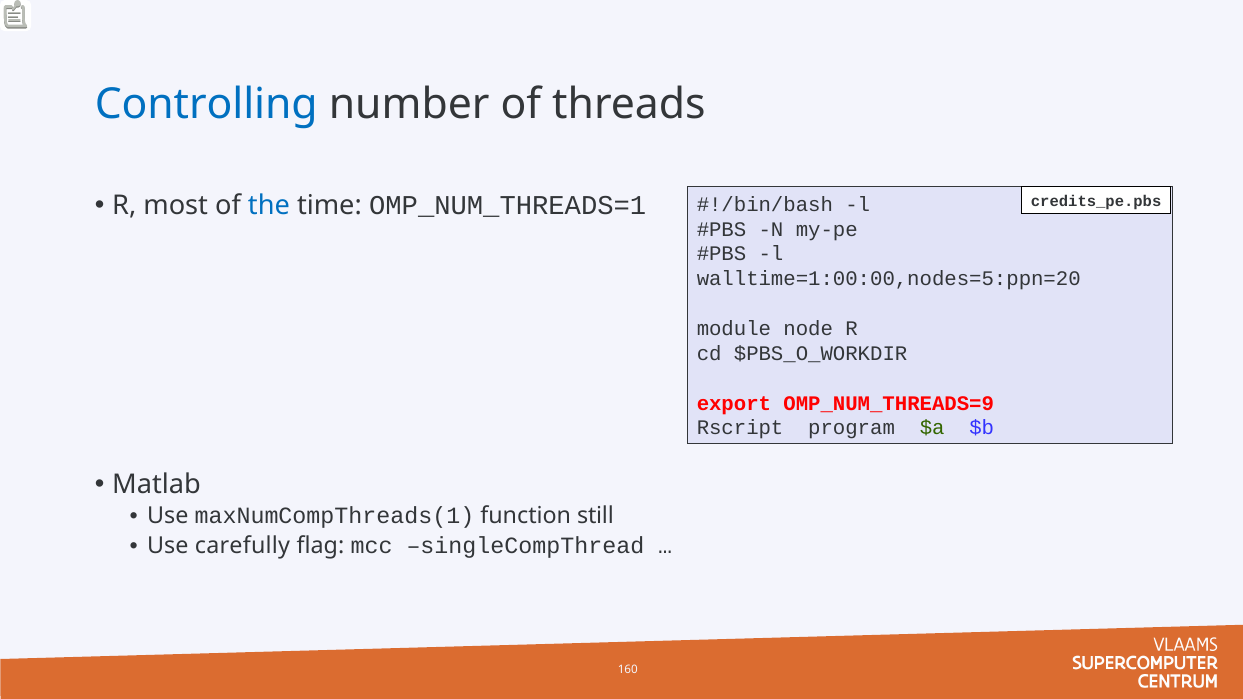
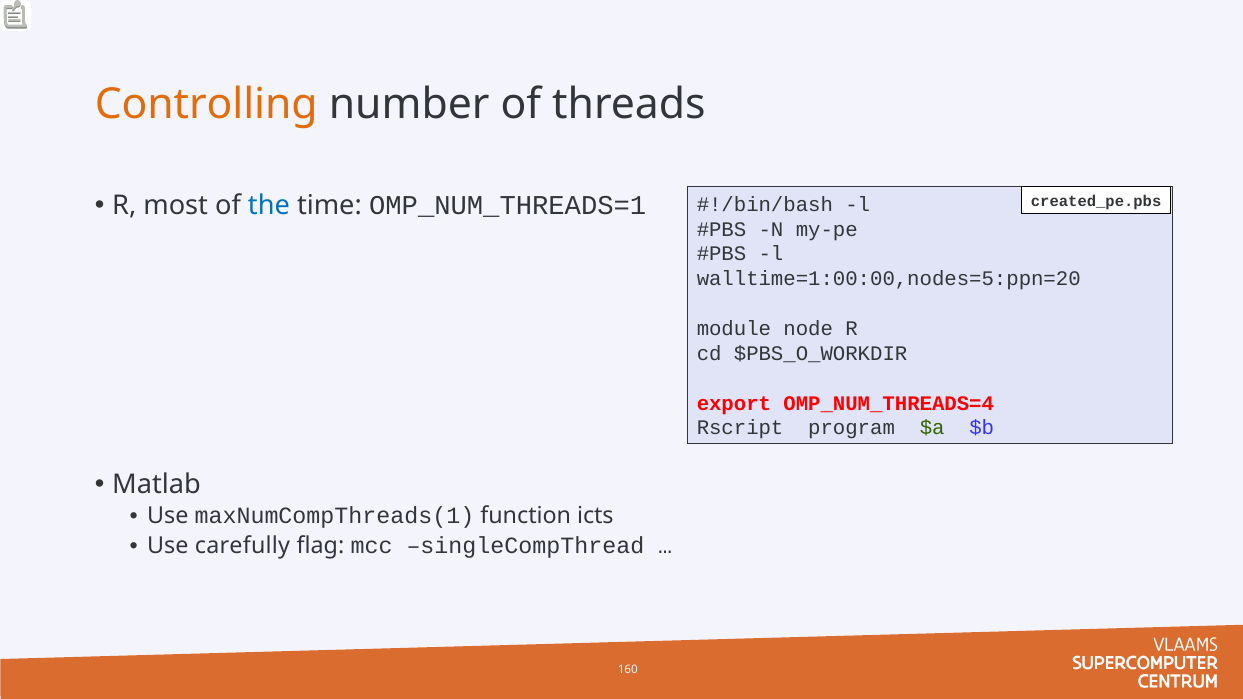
Controlling colour: blue -> orange (206, 105)
credits_pe.pbs: credits_pe.pbs -> created_pe.pbs (1096, 201)
OMP_NUM_THREADS=9: OMP_NUM_THREADS=9 -> OMP_NUM_THREADS=4 (889, 403)
still: still -> icts (595, 516)
